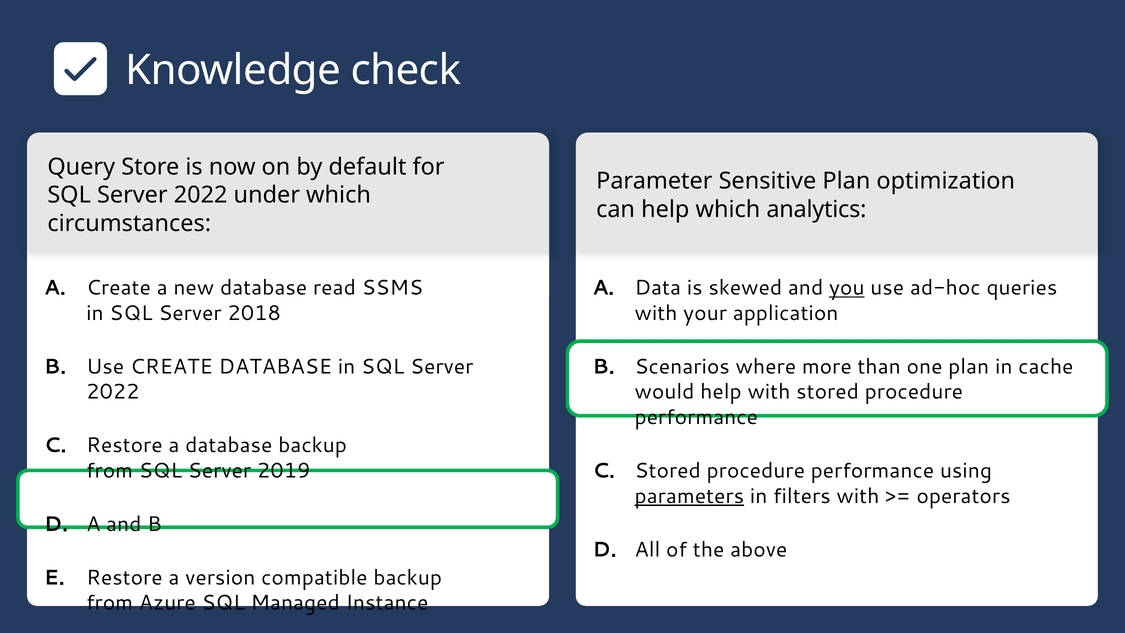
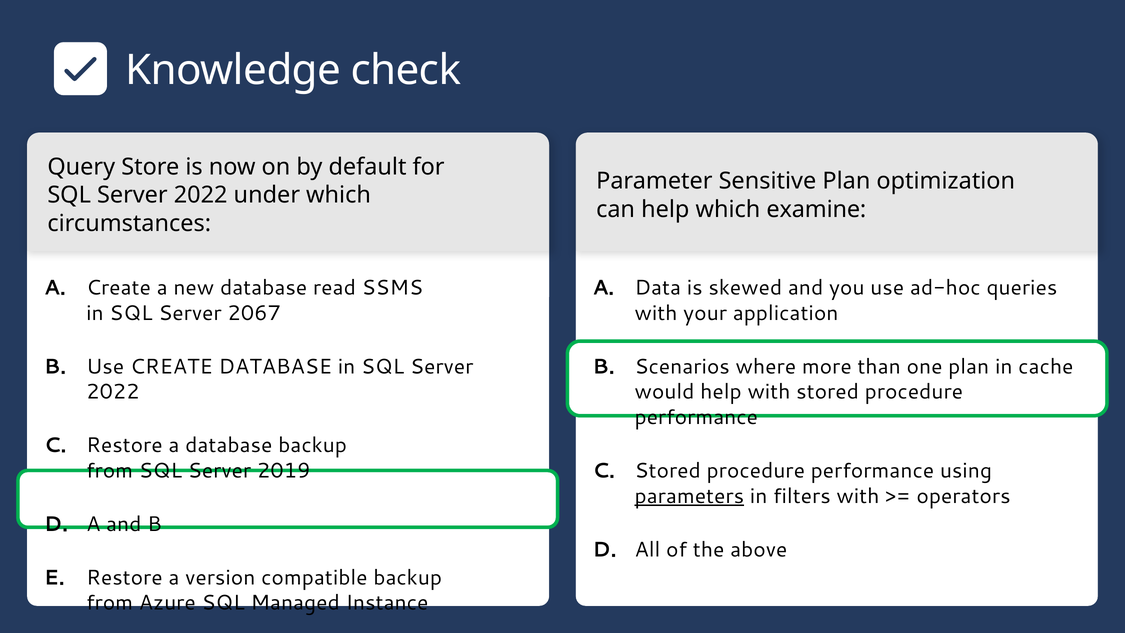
analytics: analytics -> examine (816, 209)
you underline: present -> none (847, 288)
2018: 2018 -> 2067 (254, 313)
